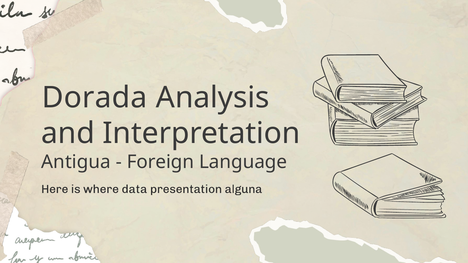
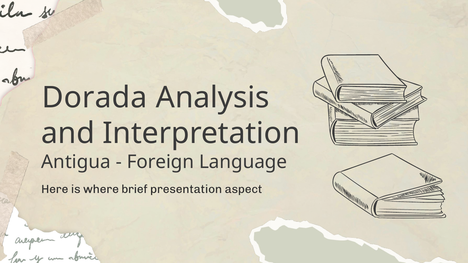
data: data -> brief (135, 189)
alguna: alguna -> aspect (243, 189)
